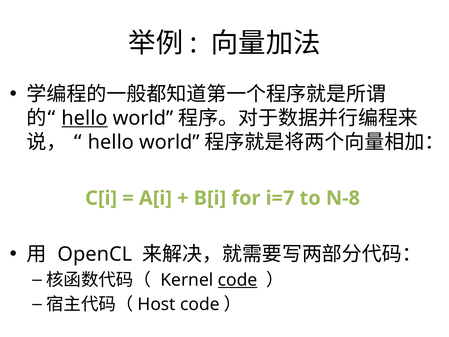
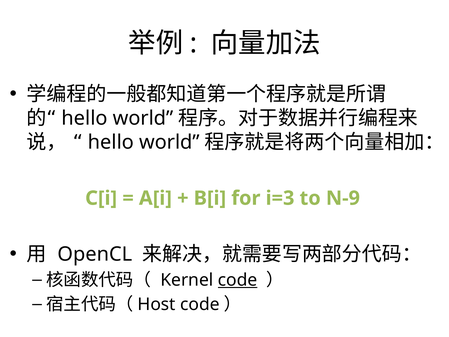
hello underline: present -> none (85, 118)
i=7: i=7 -> i=3 (280, 198)
N-8: N-8 -> N-9 (343, 198)
